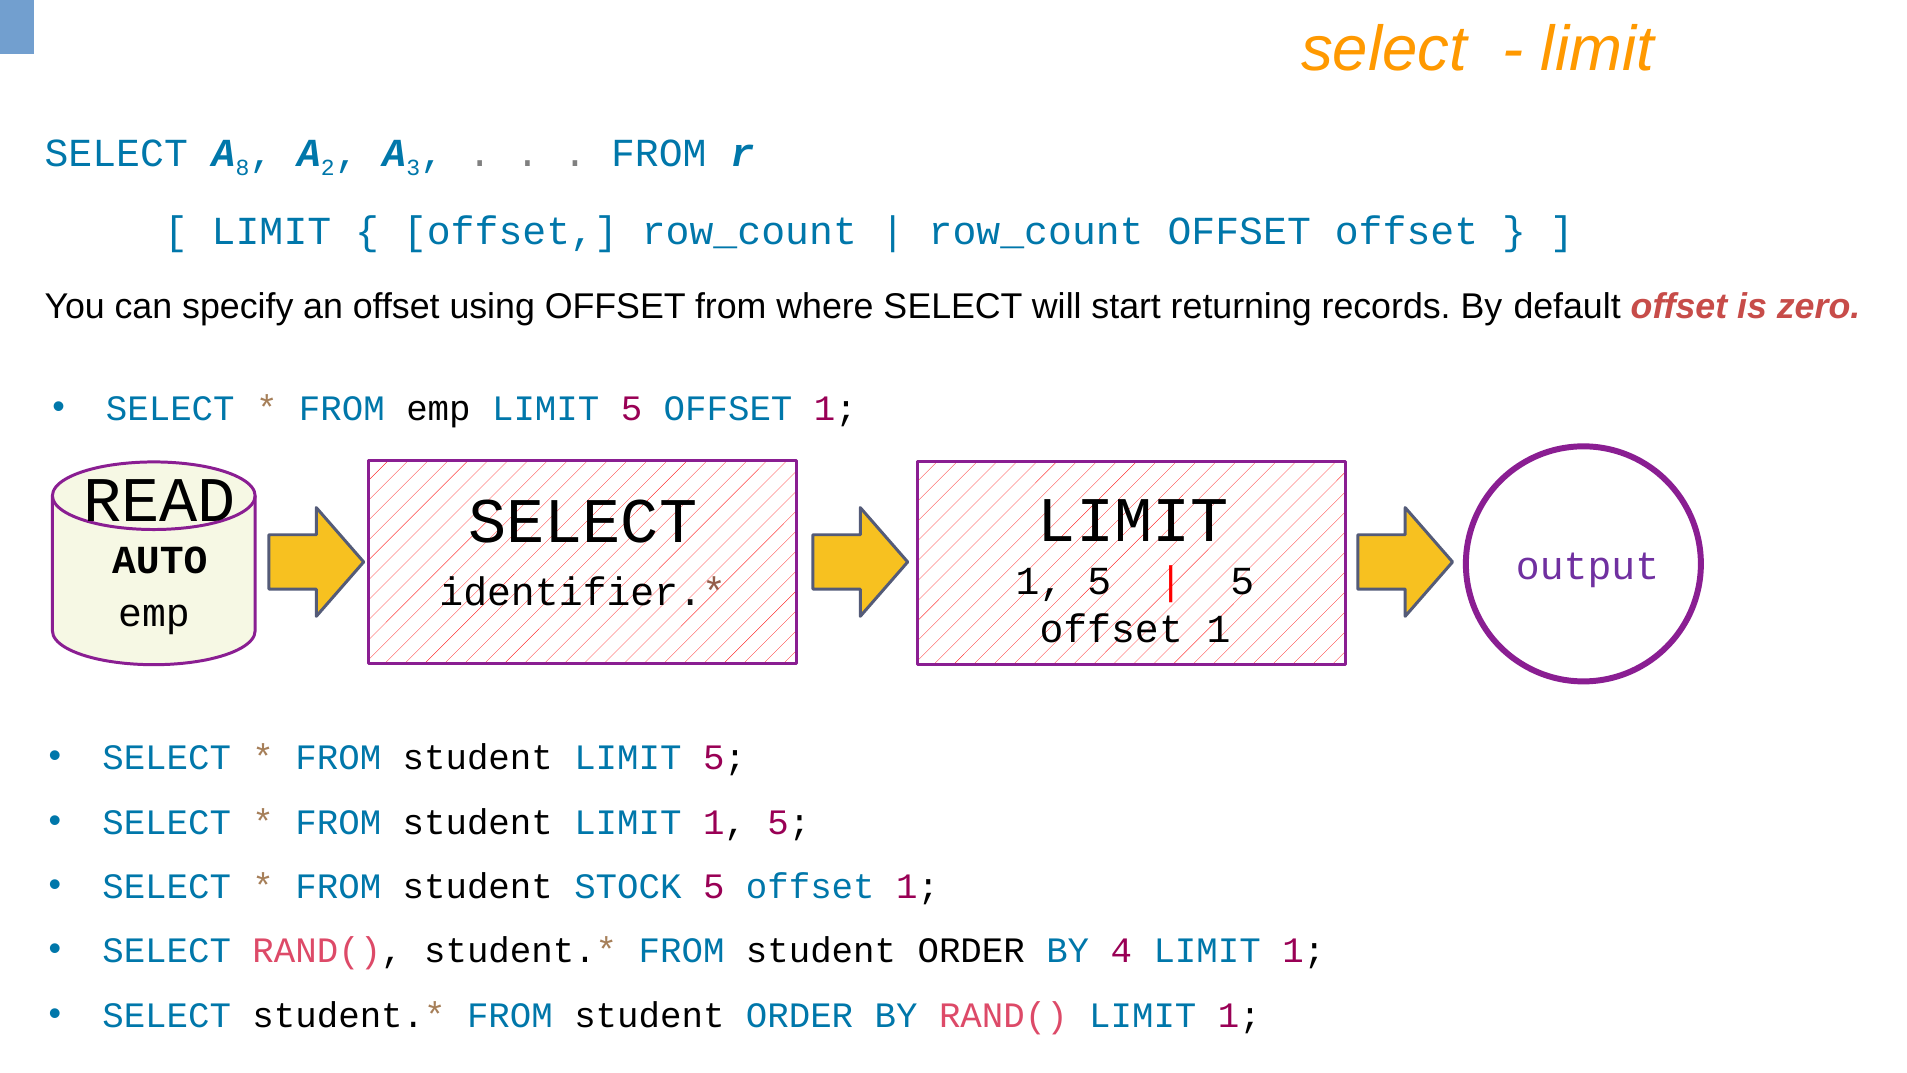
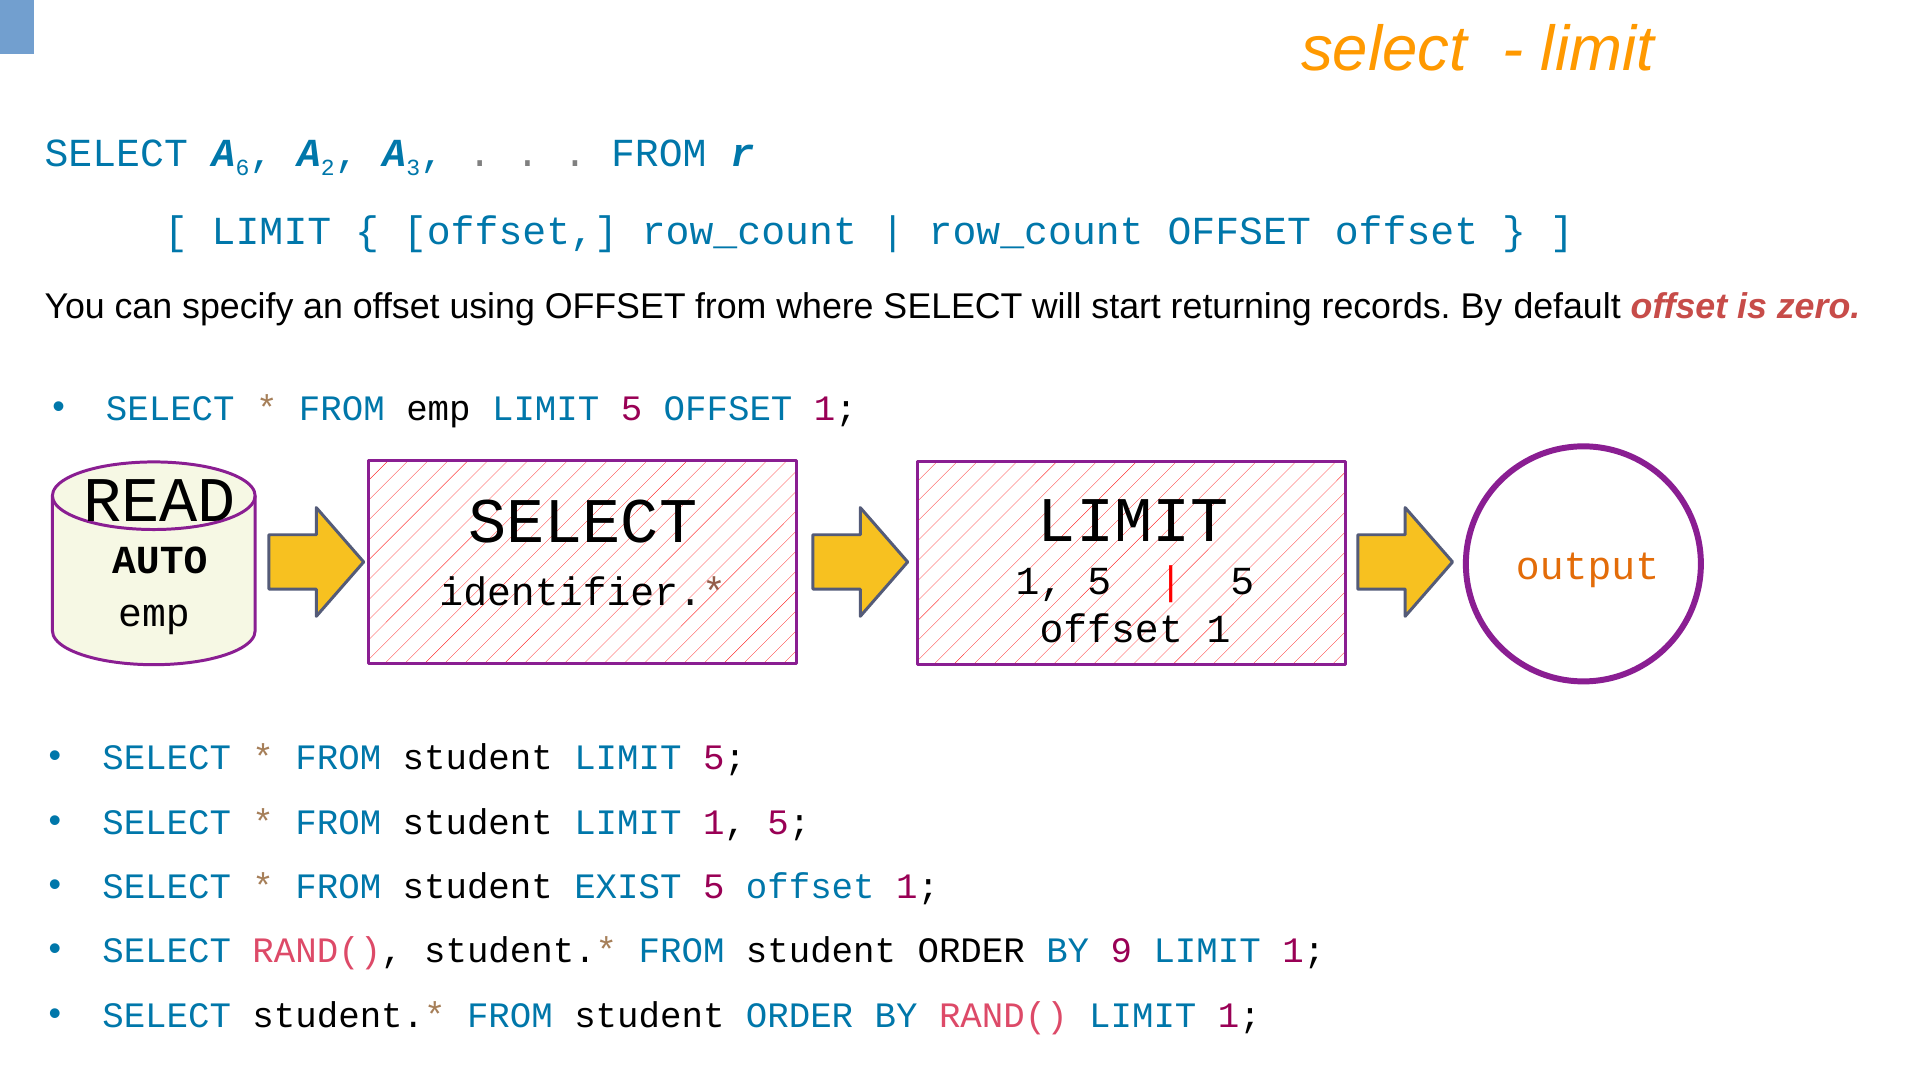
8: 8 -> 6 (242, 168)
output colour: purple -> orange (1588, 566)
STOCK: STOCK -> EXIST (628, 886)
4: 4 -> 9 (1121, 951)
